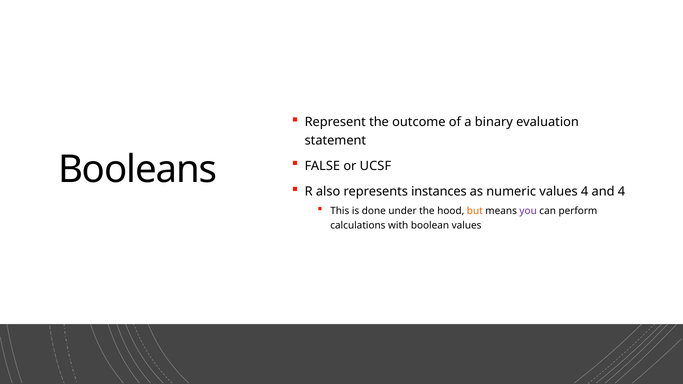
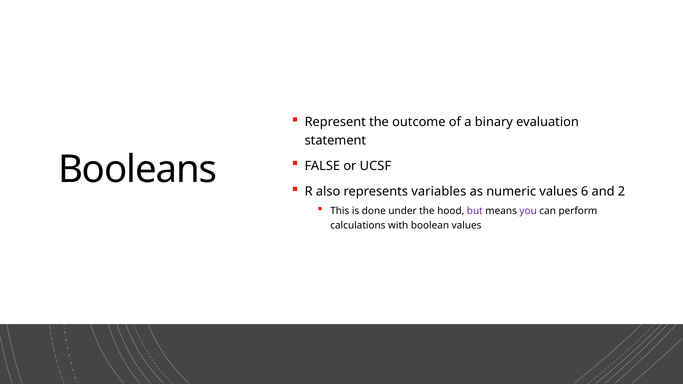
instances: instances -> variables (439, 192)
values 4: 4 -> 6 (585, 192)
and 4: 4 -> 2 (622, 192)
but colour: orange -> purple (475, 211)
